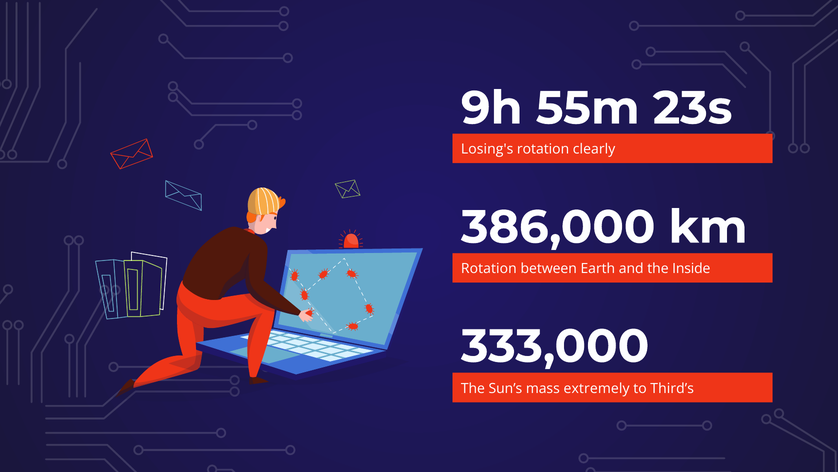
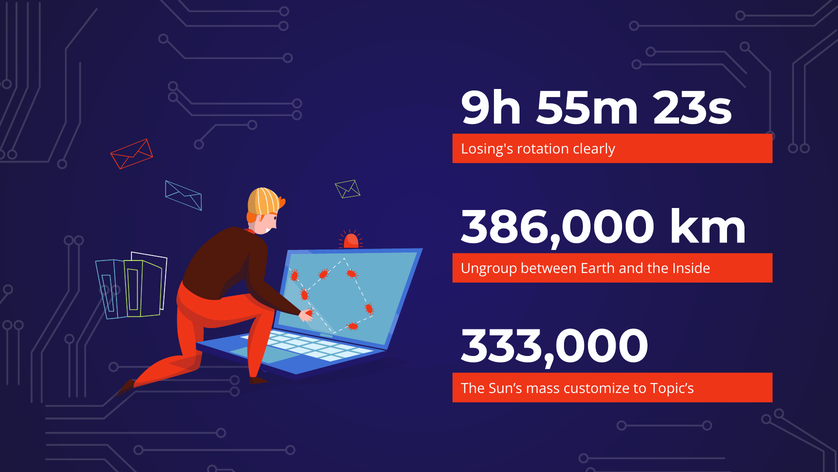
Rotation: Rotation -> Ungroup (489, 268)
extremely: extremely -> customize (597, 388)
Third’s: Third’s -> Topic’s (672, 388)
